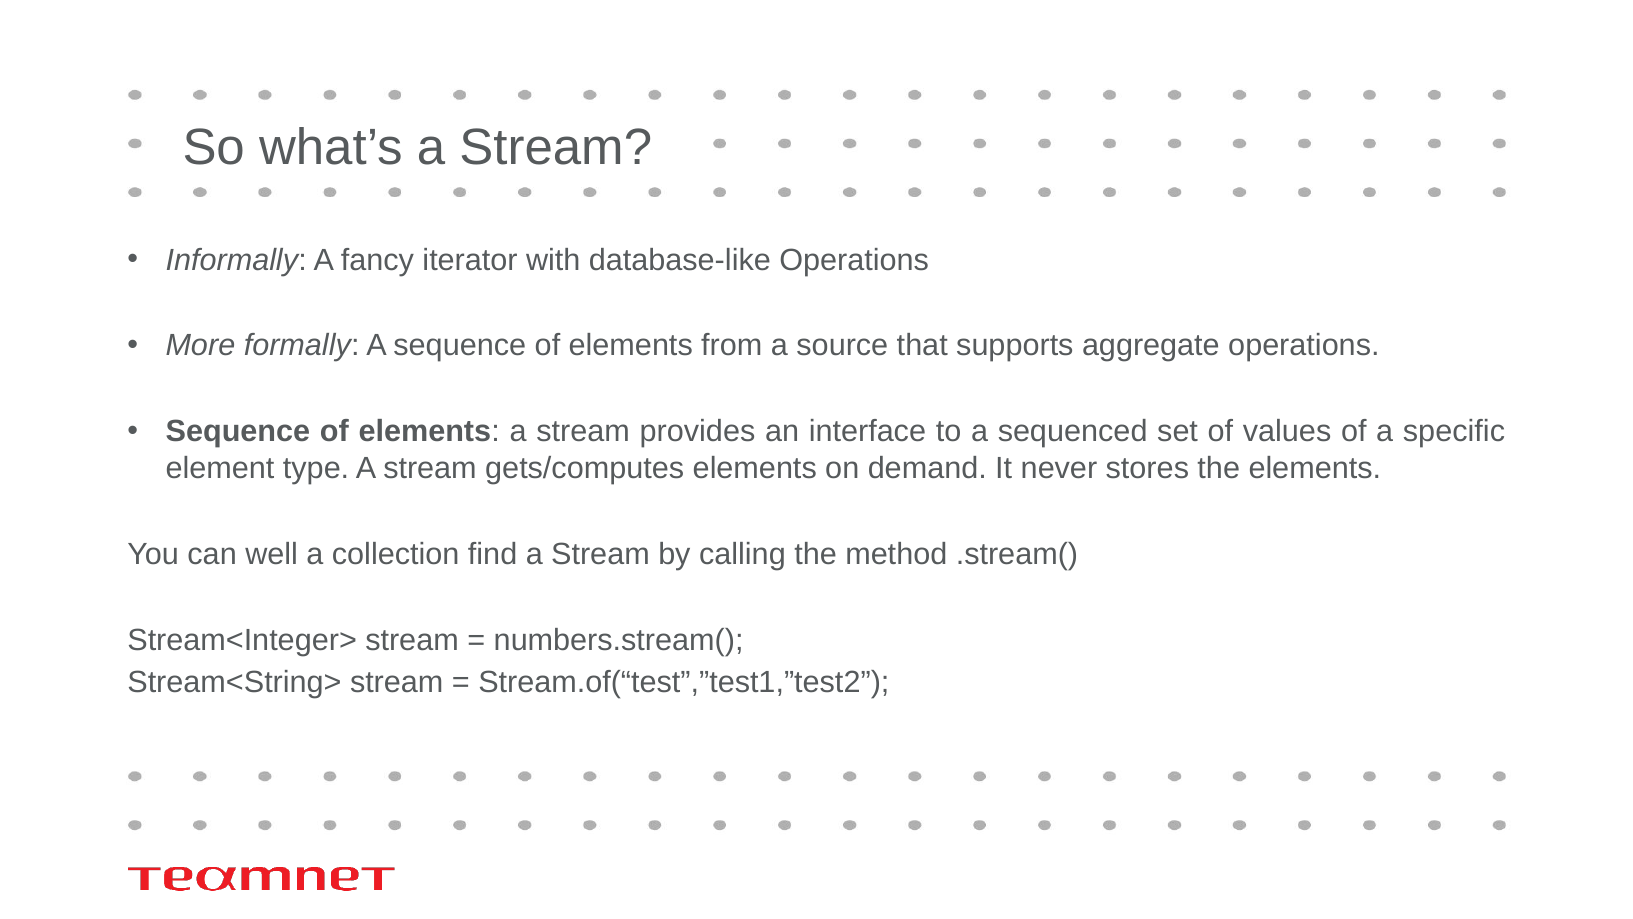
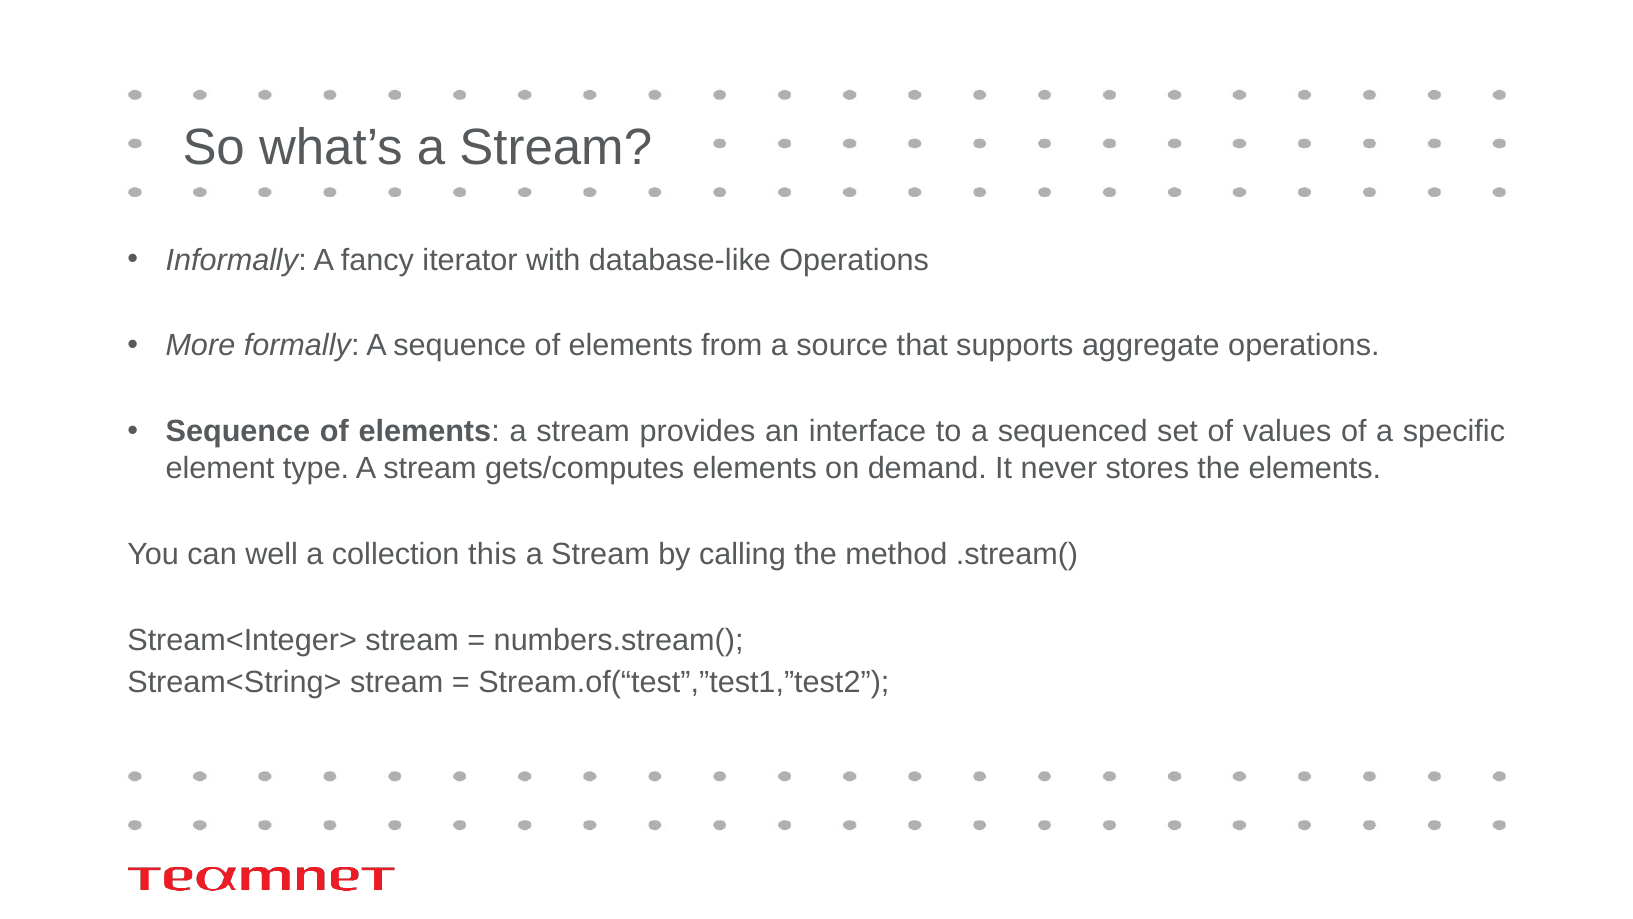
find: find -> this (492, 554)
